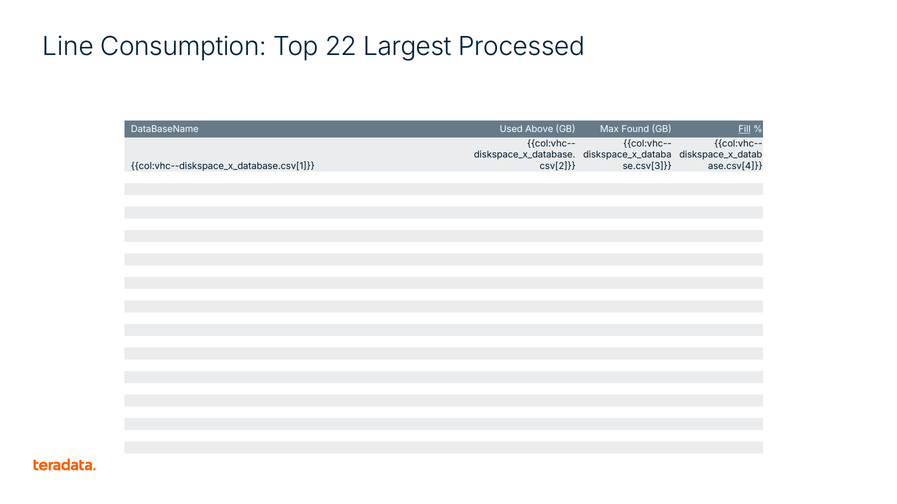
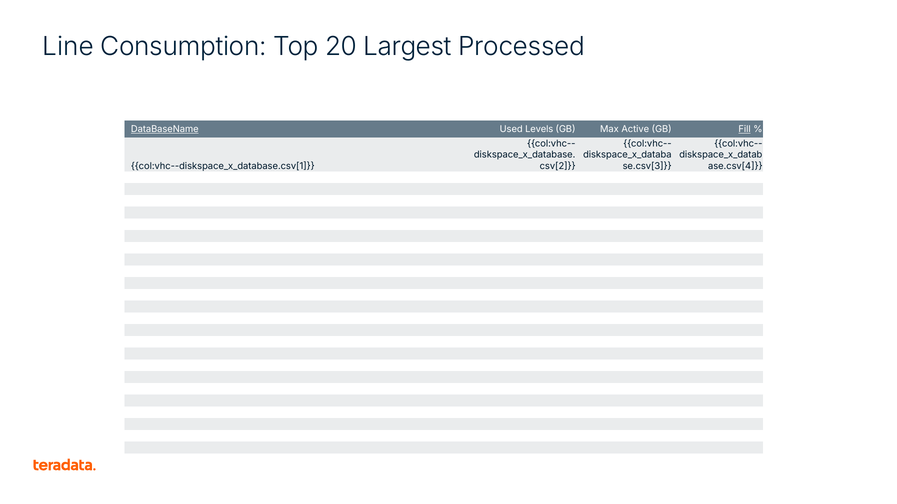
22: 22 -> 20 (341, 47)
DataBaseName underline: none -> present (165, 130)
Above: Above -> Levels (539, 130)
Found: Found -> Active (635, 130)
